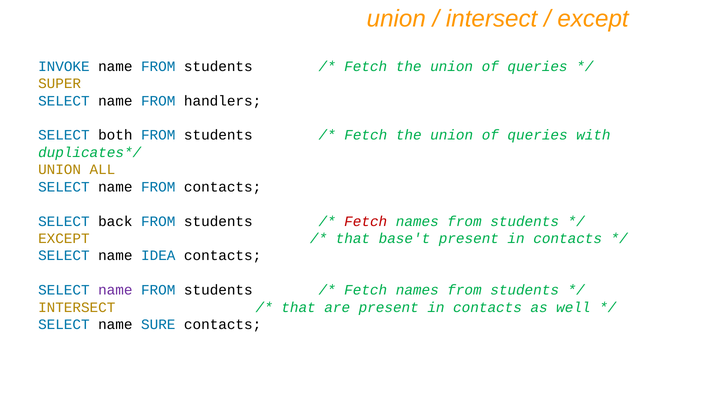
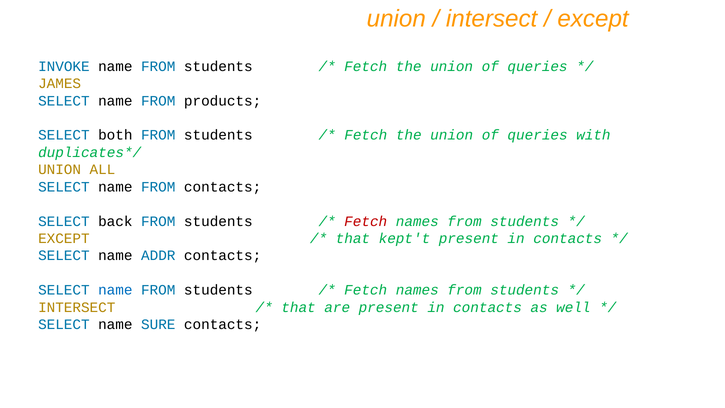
SUPER: SUPER -> JAMES (60, 84)
handlers: handlers -> products (223, 101)
base't: base't -> kept't (404, 238)
IDEA: IDEA -> ADDR (158, 256)
name colour: purple -> blue (115, 290)
